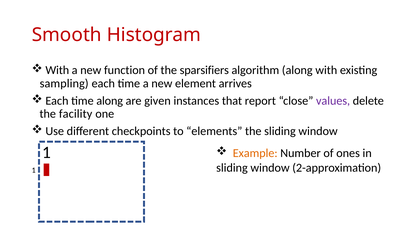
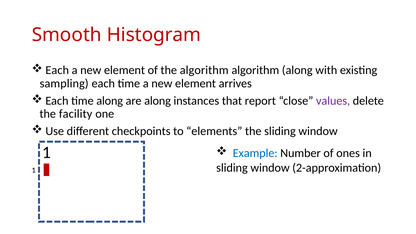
With: With -> Each (57, 70)
function: function -> element (124, 70)
the sparsifiers: sparsifiers -> algorithm (204, 70)
are given: given -> along (158, 101)
Example colour: orange -> blue (255, 153)
